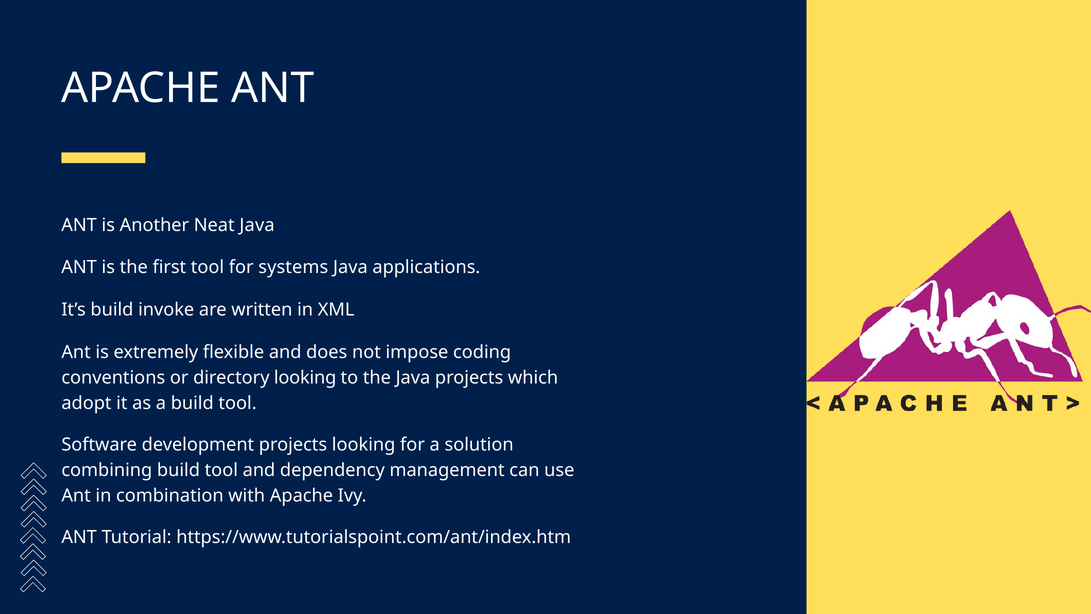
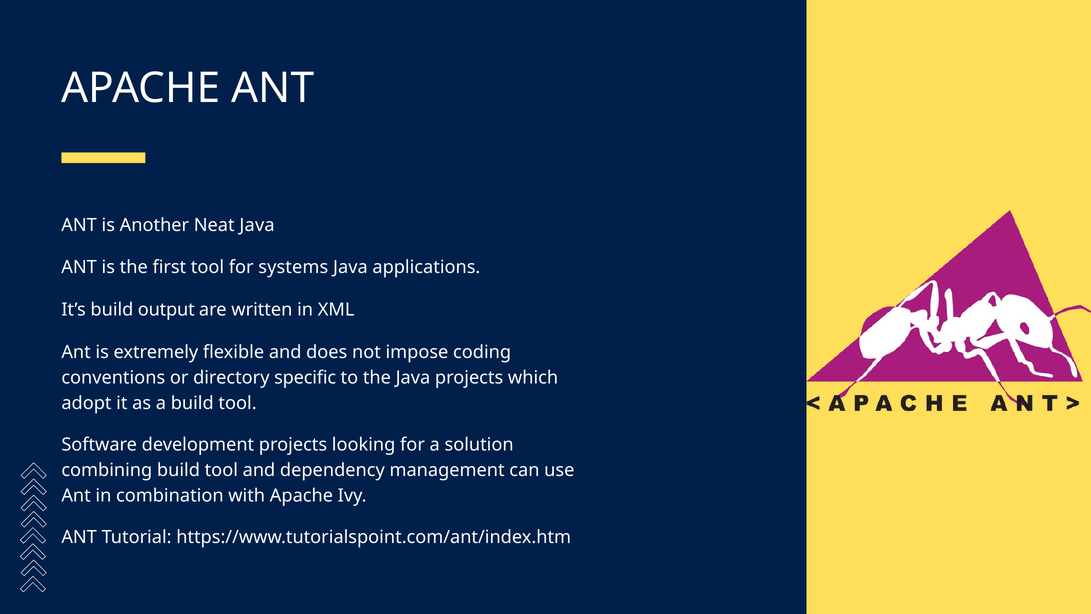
invoke: invoke -> output (166, 310)
directory looking: looking -> specific (305, 377)
